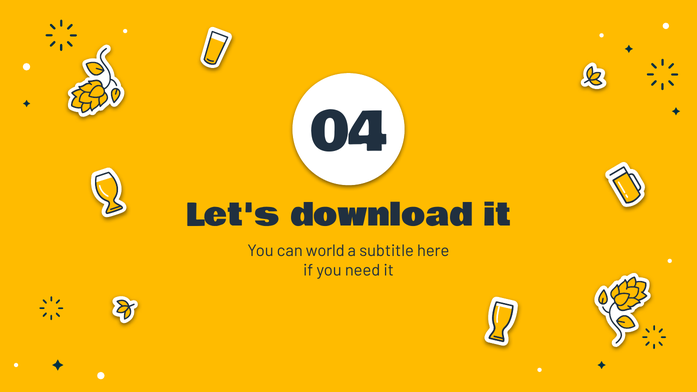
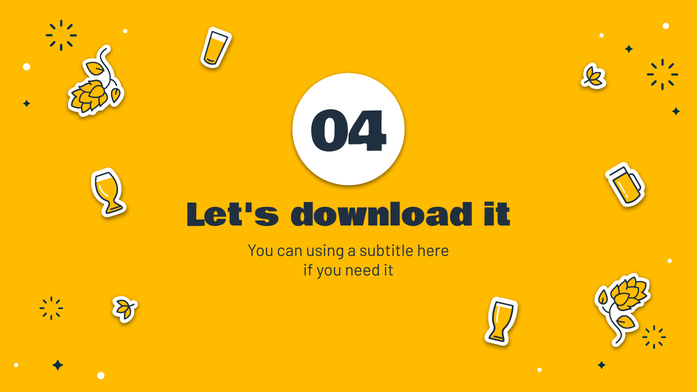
world: world -> using (325, 251)
